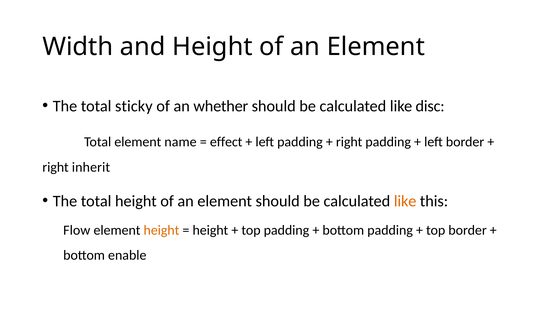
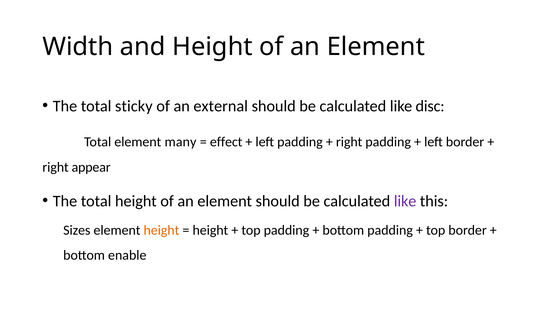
whether: whether -> external (221, 106)
name: name -> many (181, 142)
inherit: inherit -> appear (91, 167)
like colour: orange -> purple (405, 201)
Flow: Flow -> Sizes (77, 230)
